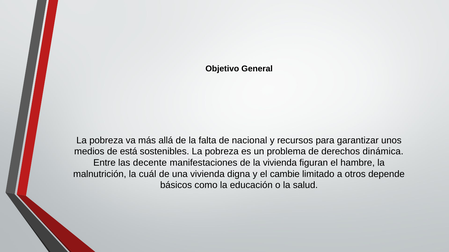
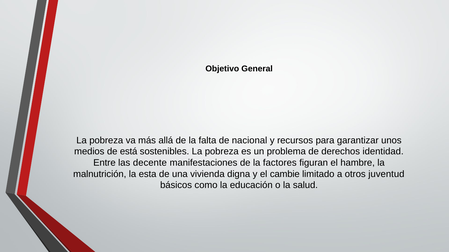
dinámica: dinámica -> identidad (383, 152)
la vivienda: vivienda -> factores (280, 163)
cuál: cuál -> esta (148, 174)
depende: depende -> juventud (386, 174)
